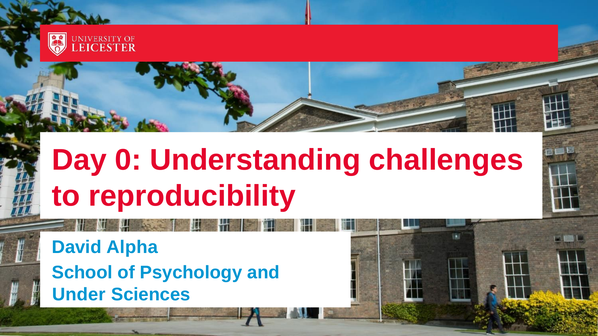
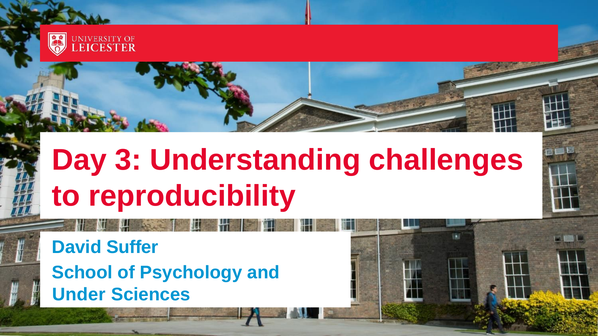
0: 0 -> 3 (128, 160)
Alpha: Alpha -> Suffer (132, 247)
